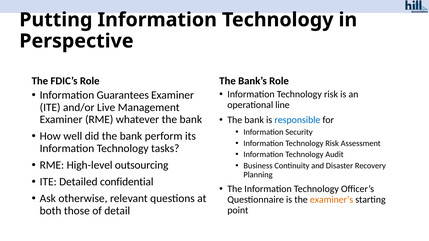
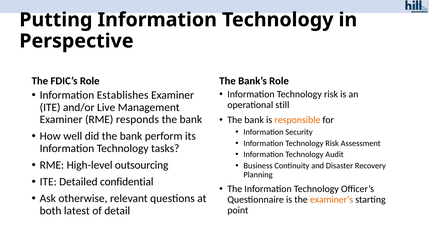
Guarantees: Guarantees -> Establishes (123, 95)
line: line -> still (282, 105)
whatever: whatever -> responds (137, 120)
responsible colour: blue -> orange (297, 120)
those: those -> latest (77, 211)
